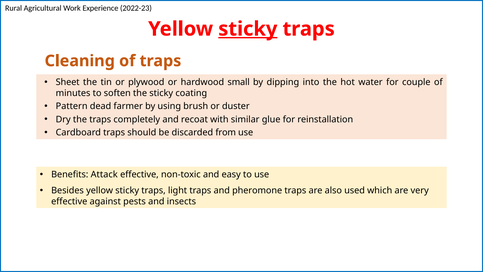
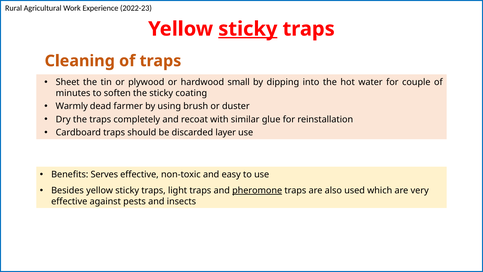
Pattern: Pattern -> Warmly (72, 106)
from: from -> layer (226, 132)
Attack: Attack -> Serves (104, 174)
pheromone underline: none -> present (257, 190)
